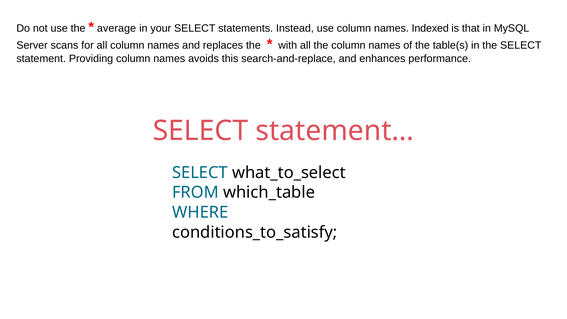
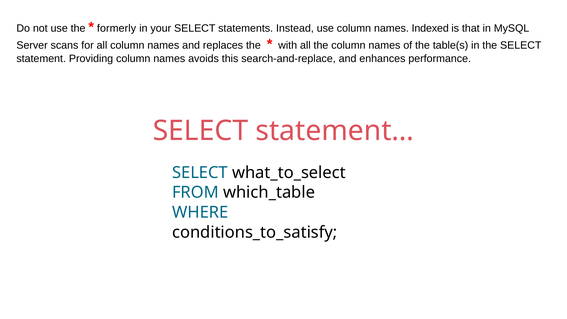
average: average -> formerly (117, 28)
